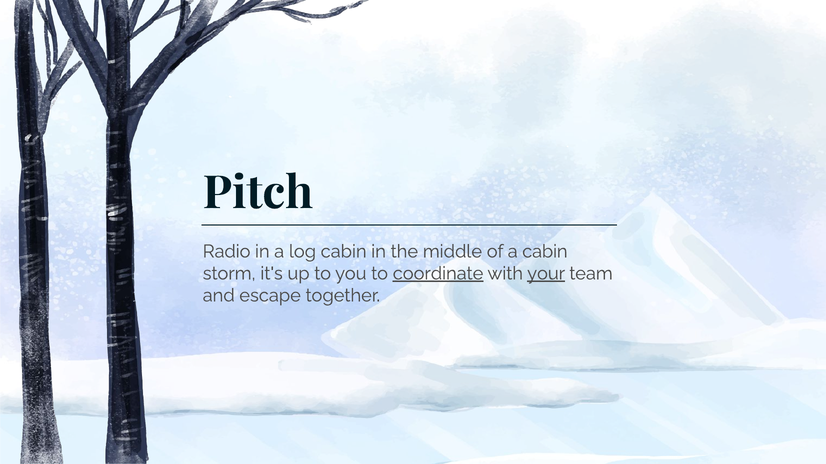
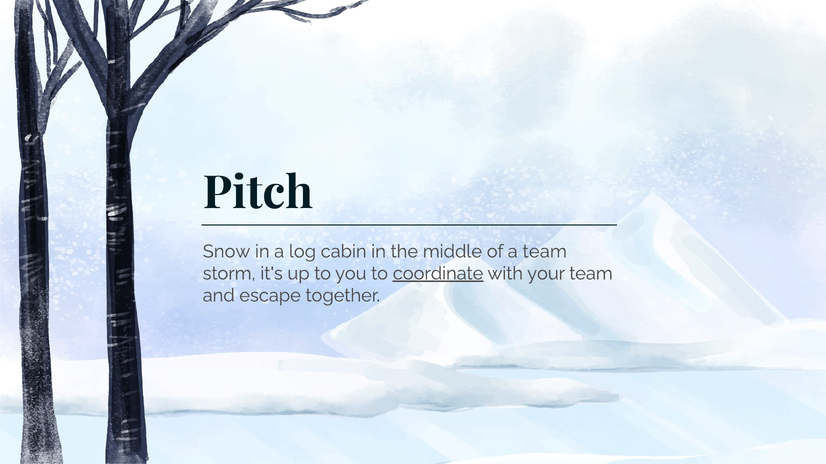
Radio: Radio -> Snow (227, 252)
a cabin: cabin -> team (545, 252)
your underline: present -> none (546, 274)
